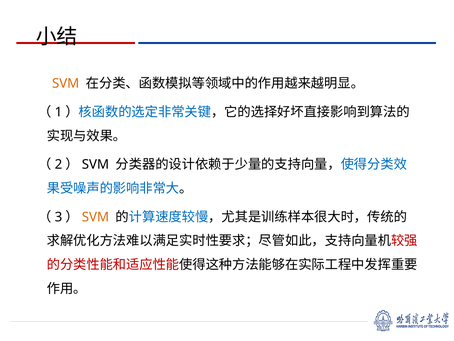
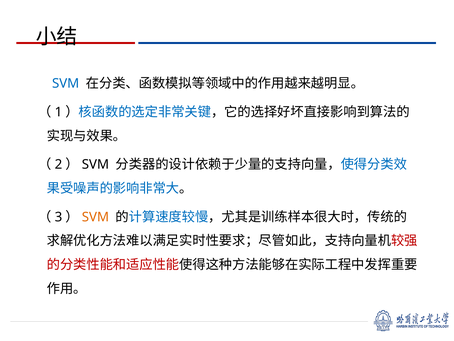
SVM colour: orange -> blue (66, 83)
